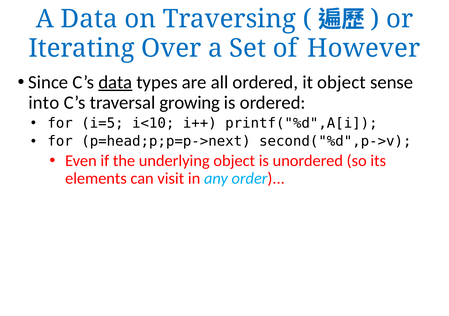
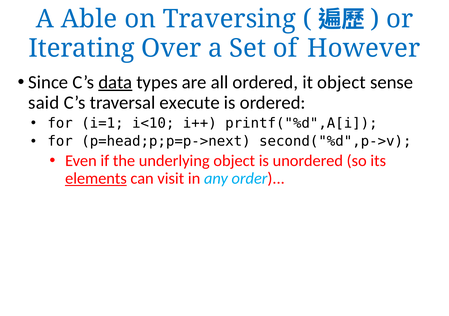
A Data: Data -> Able (89, 19)
into: into -> said (44, 103)
growing: growing -> execute (190, 103)
i=5: i=5 -> i=1 (102, 123)
elements underline: none -> present (96, 179)
